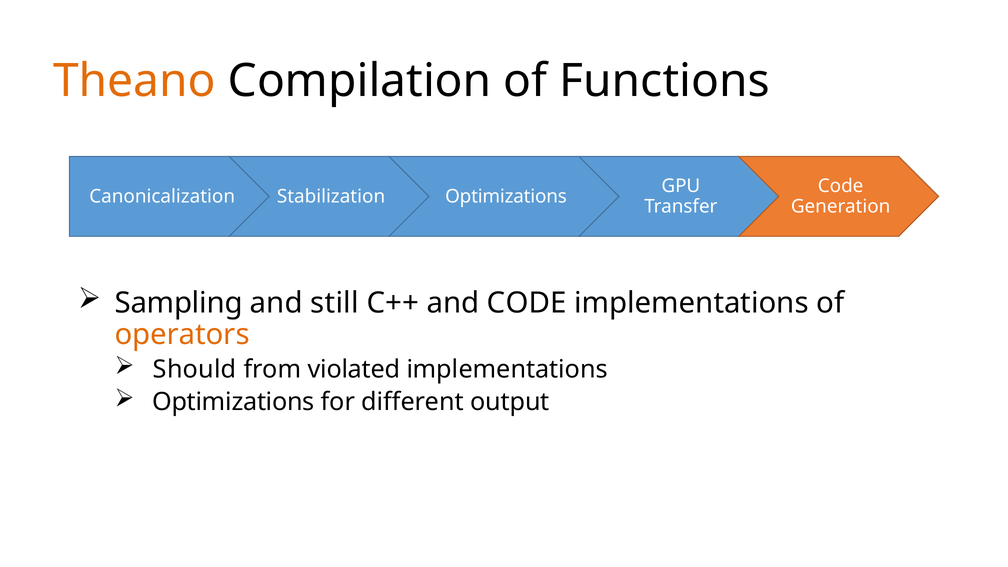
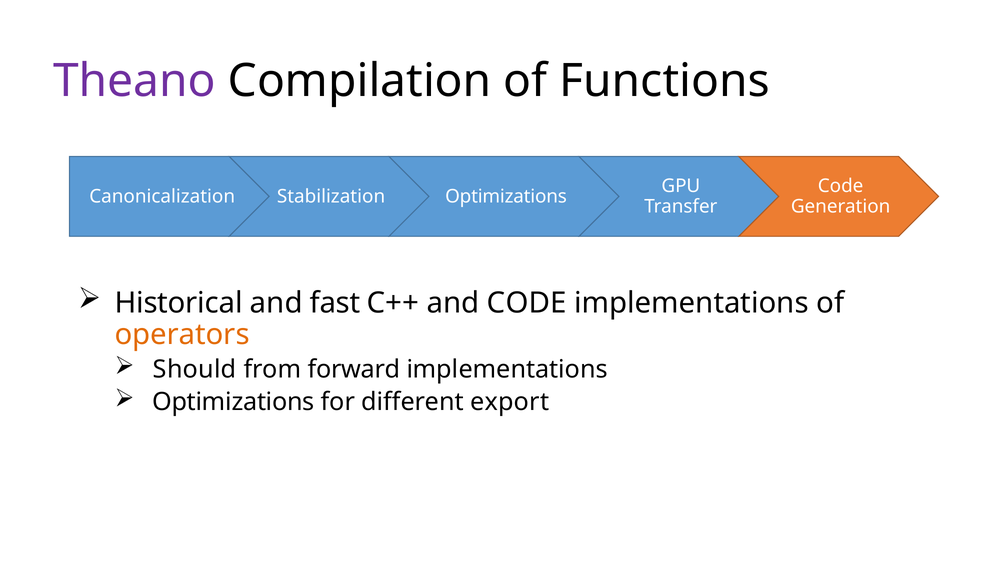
Theano colour: orange -> purple (135, 81)
Sampling: Sampling -> Historical (179, 303)
still: still -> fast (335, 303)
violated: violated -> forward (354, 369)
output: output -> export (510, 402)
